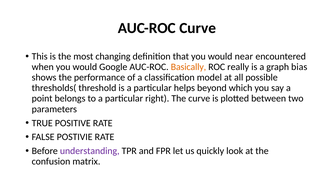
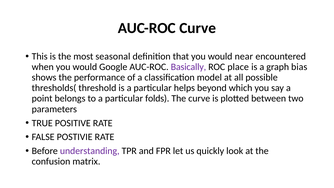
changing: changing -> seasonal (113, 56)
Basically colour: orange -> purple (188, 67)
really: really -> place (238, 67)
right: right -> folds (157, 98)
